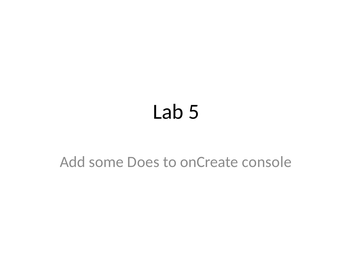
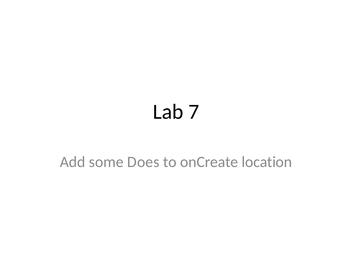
5: 5 -> 7 (194, 112)
console: console -> location (267, 162)
